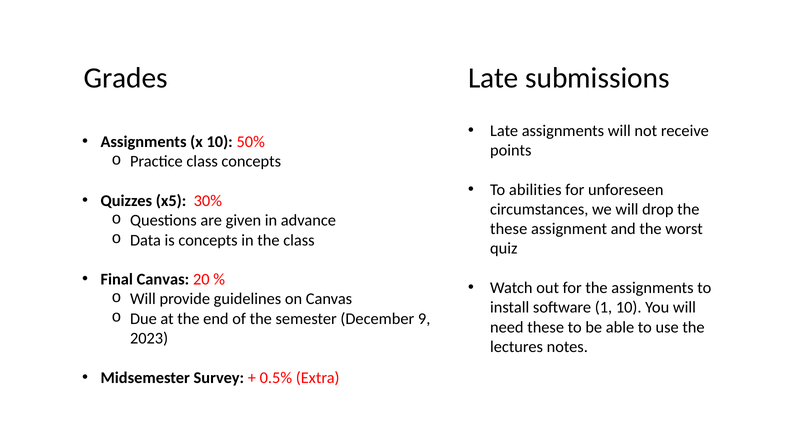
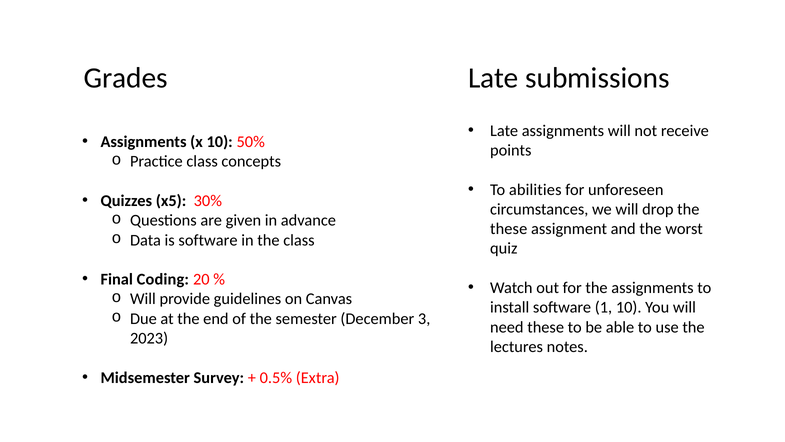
is concepts: concepts -> software (208, 240)
Final Canvas: Canvas -> Coding (163, 279)
9: 9 -> 3 (424, 318)
